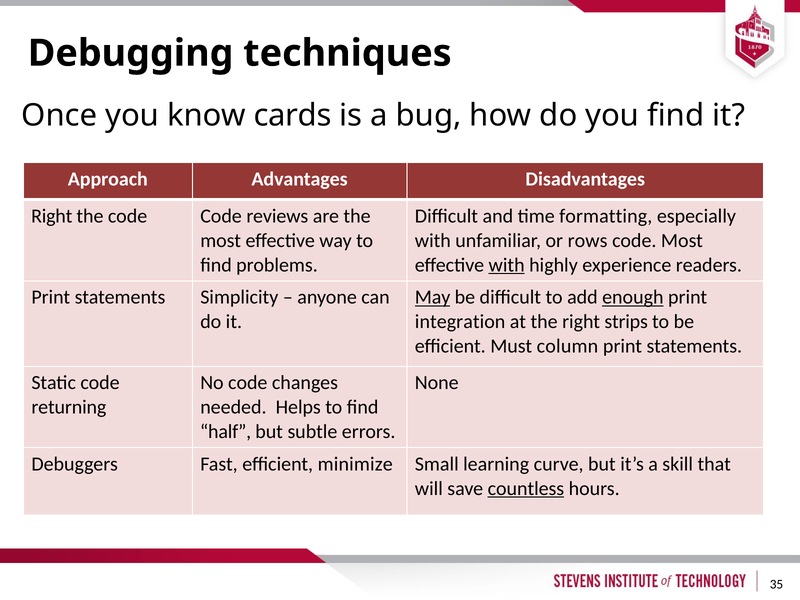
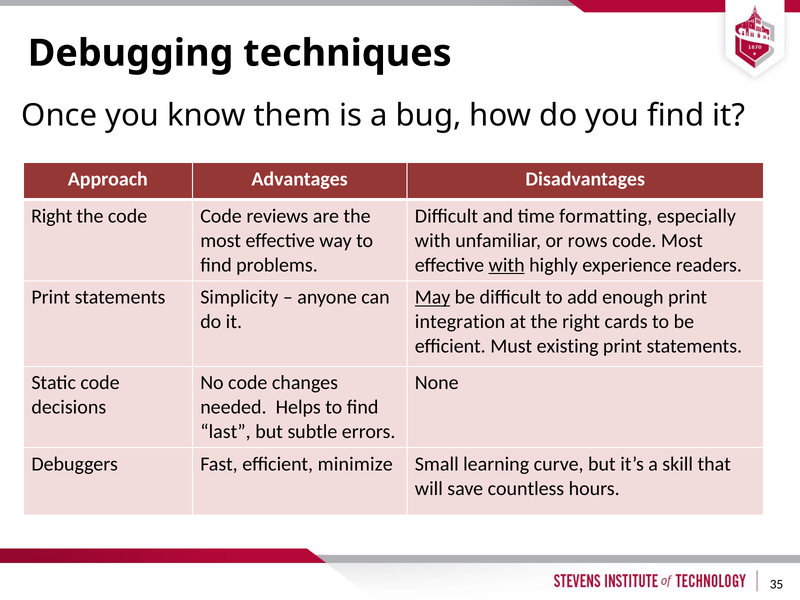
cards: cards -> them (292, 115)
enough underline: present -> none (633, 297)
strips: strips -> cards (626, 322)
column: column -> existing (568, 346)
returning: returning -> decisions (69, 407)
half: half -> last (225, 432)
countless underline: present -> none (526, 489)
